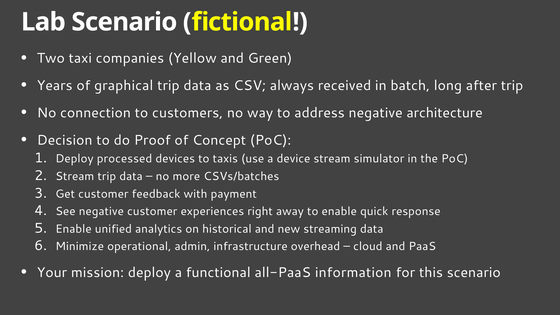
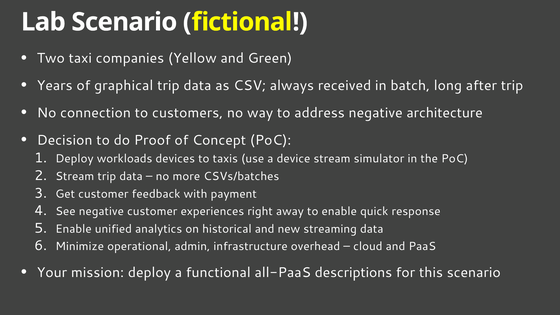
processed: processed -> workloads (125, 159)
information: information -> descriptions (353, 272)
